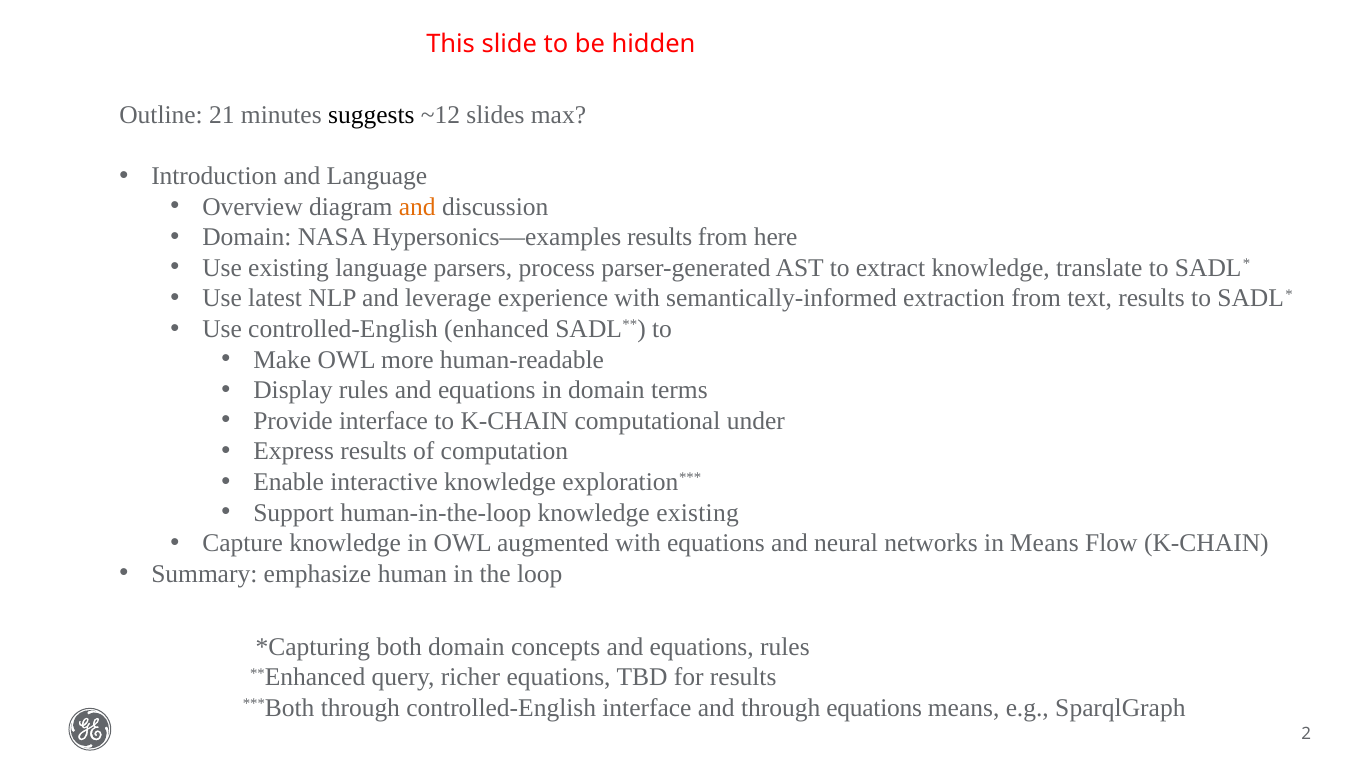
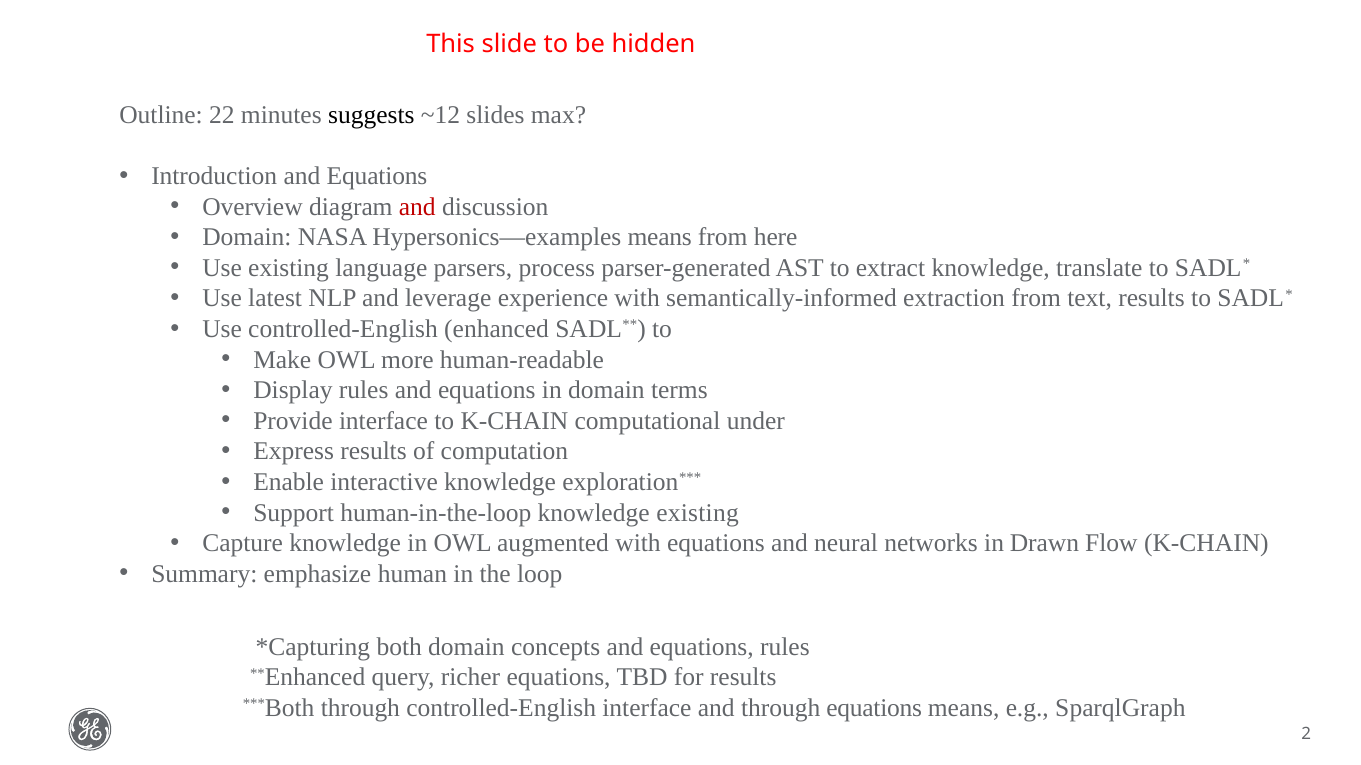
21: 21 -> 22 (222, 115)
Introduction and Language: Language -> Equations (377, 176)
and colour: orange -> red (417, 207)
Hypersonics—examples results: results -> means (660, 238)
in Means: Means -> Drawn (1044, 544)
